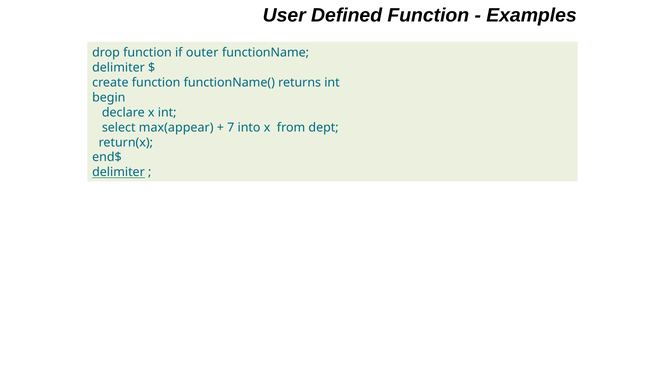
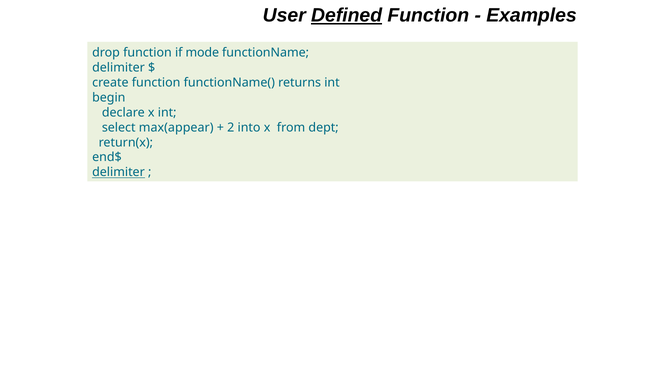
Defined underline: none -> present (347, 15)
outer: outer -> mode (202, 53)
7: 7 -> 2 (231, 127)
